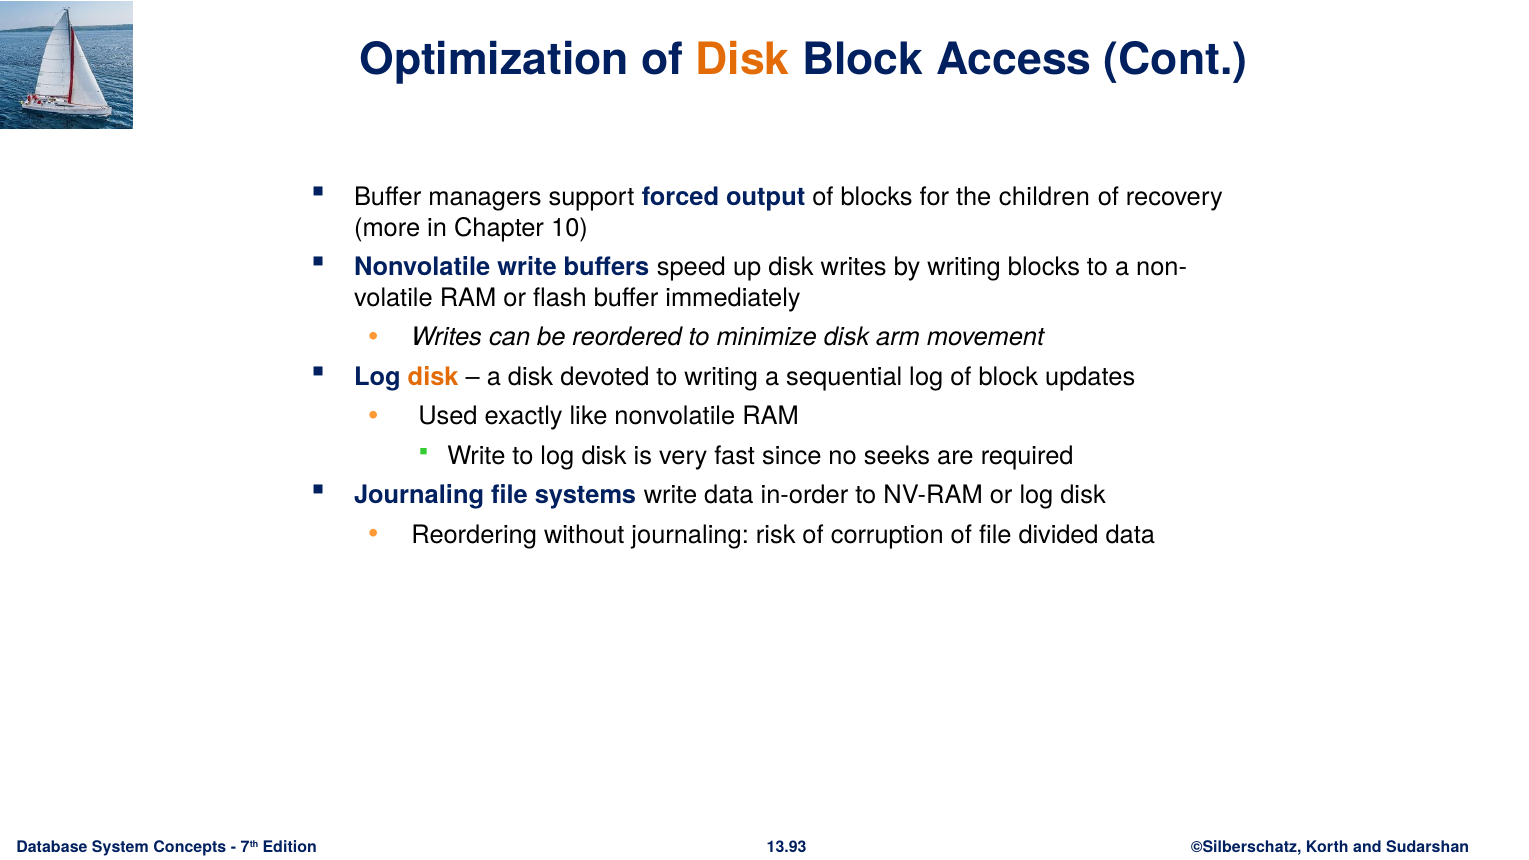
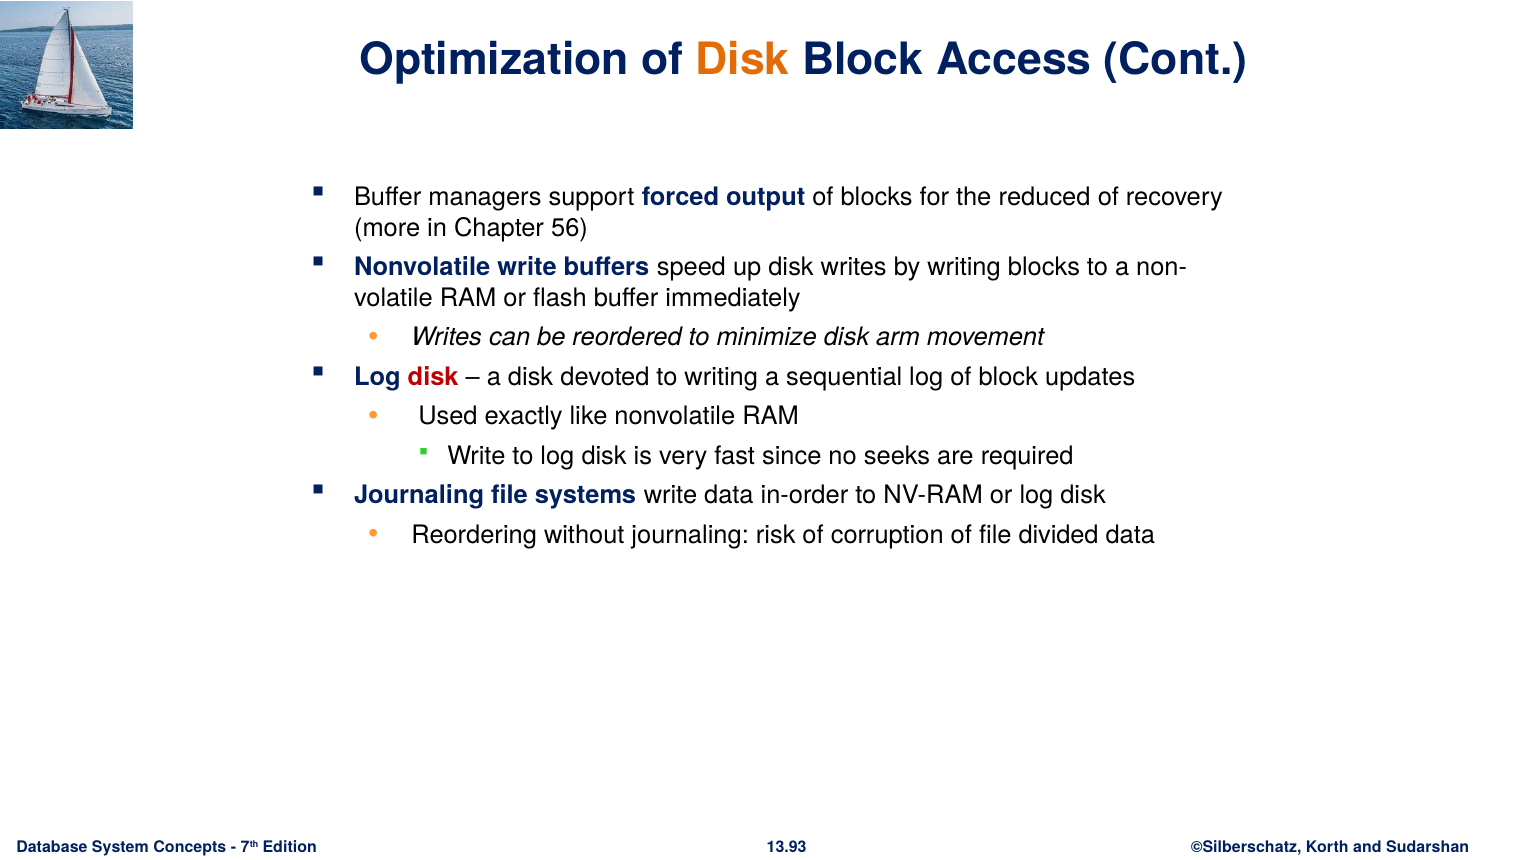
children: children -> reduced (1045, 197)
10: 10 -> 56 (570, 228)
disk colour: orange -> red (433, 377)
